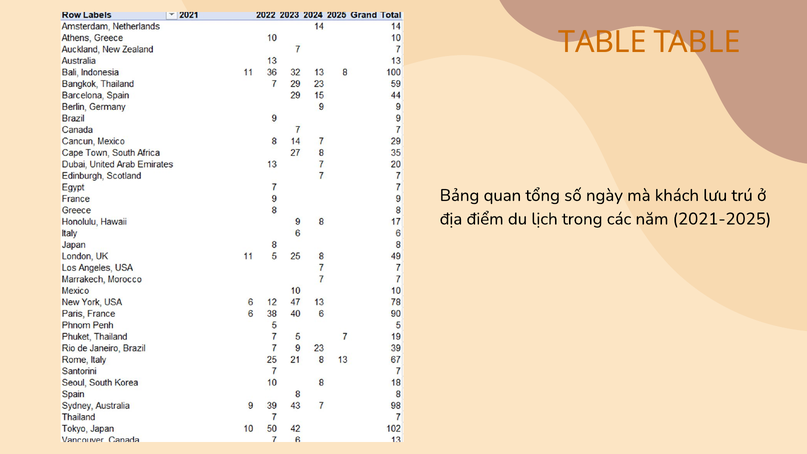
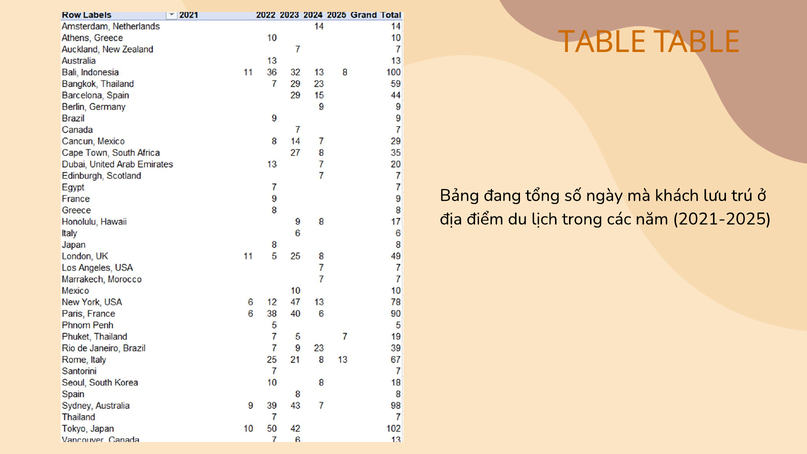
quan: quan -> đang (502, 195)
